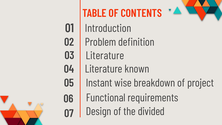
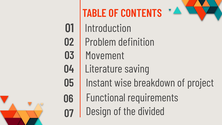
Literature: Literature -> Movement (105, 56)
known: known -> saving (137, 69)
